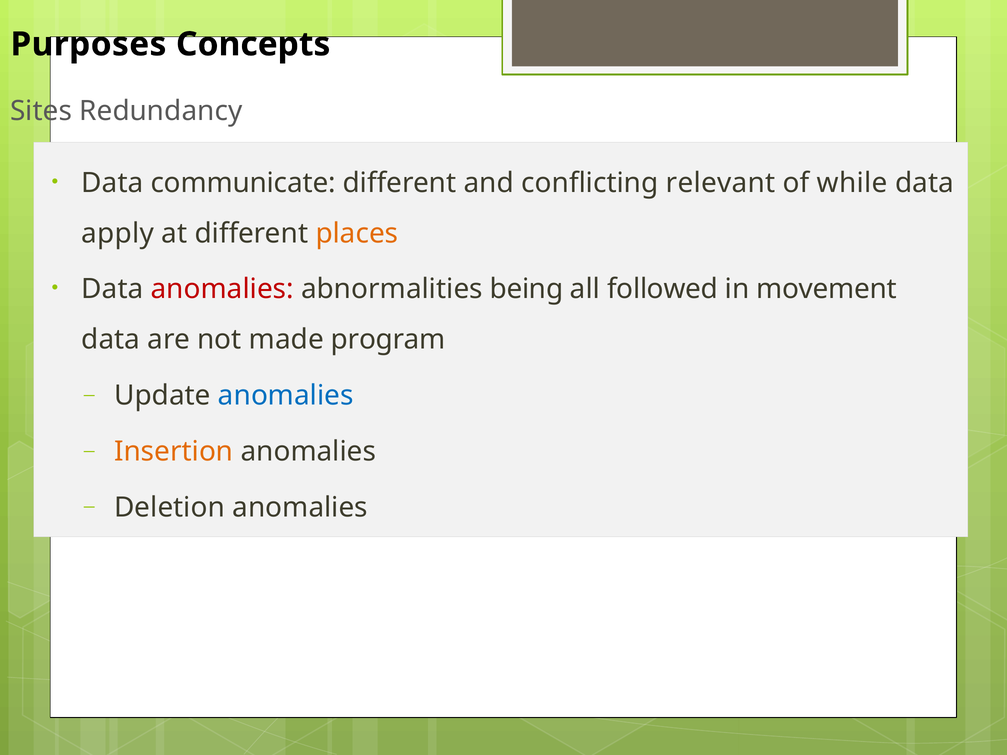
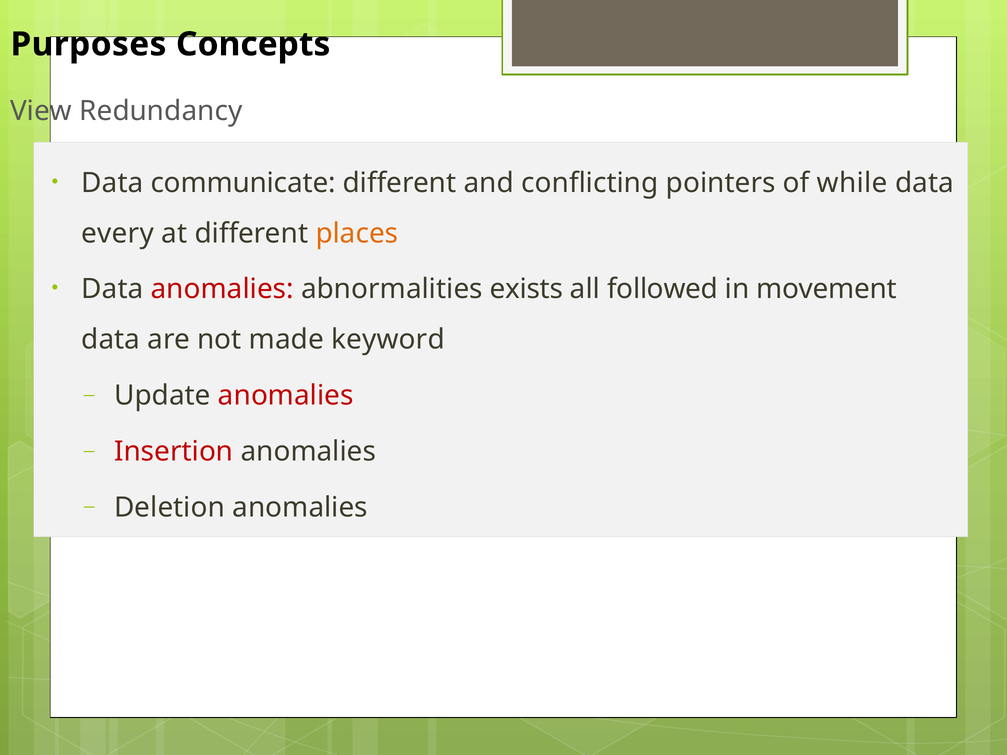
Sites: Sites -> View (41, 111)
relevant: relevant -> pointers (721, 183)
apply: apply -> every (118, 233)
being: being -> exists (526, 289)
program: program -> keyword (388, 340)
anomalies colour: blue -> red (286, 396)
Insertion colour: orange -> red (174, 452)
